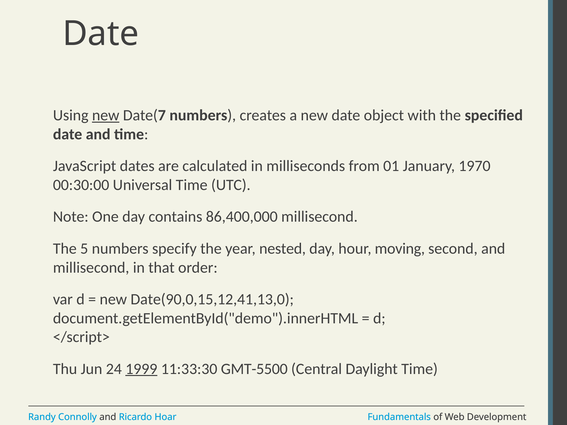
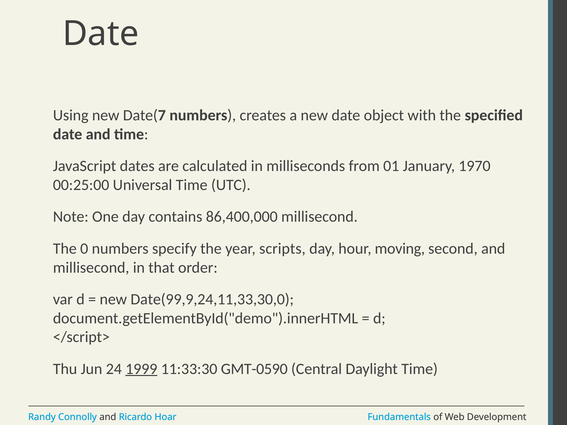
new underline: present -> none (106, 115)
00:30:00: 00:30:00 -> 00:25:00 (81, 185)
5: 5 -> 0 (84, 249)
nested: nested -> scripts (282, 249)
Date(90,0,15,12,41,13,0: Date(90,0,15,12,41,13,0 -> Date(99,9,24,11,33,30,0 (212, 299)
GMT-5500: GMT-5500 -> GMT-0590 (254, 369)
